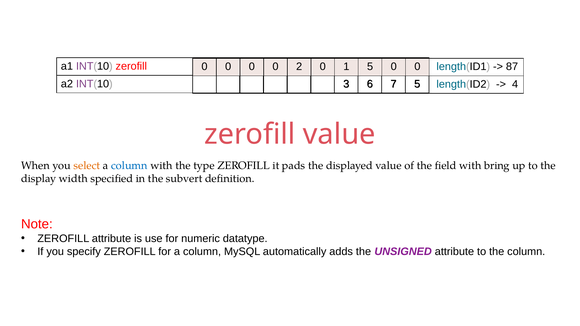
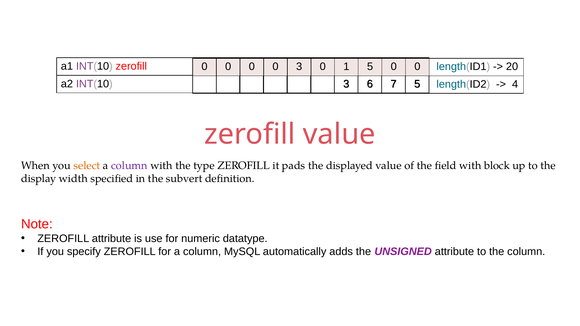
0 2: 2 -> 3 (299, 67)
87: 87 -> 20 (512, 67)
column colour: blue -> purple (129, 166)
bring: bring -> block (497, 166)
